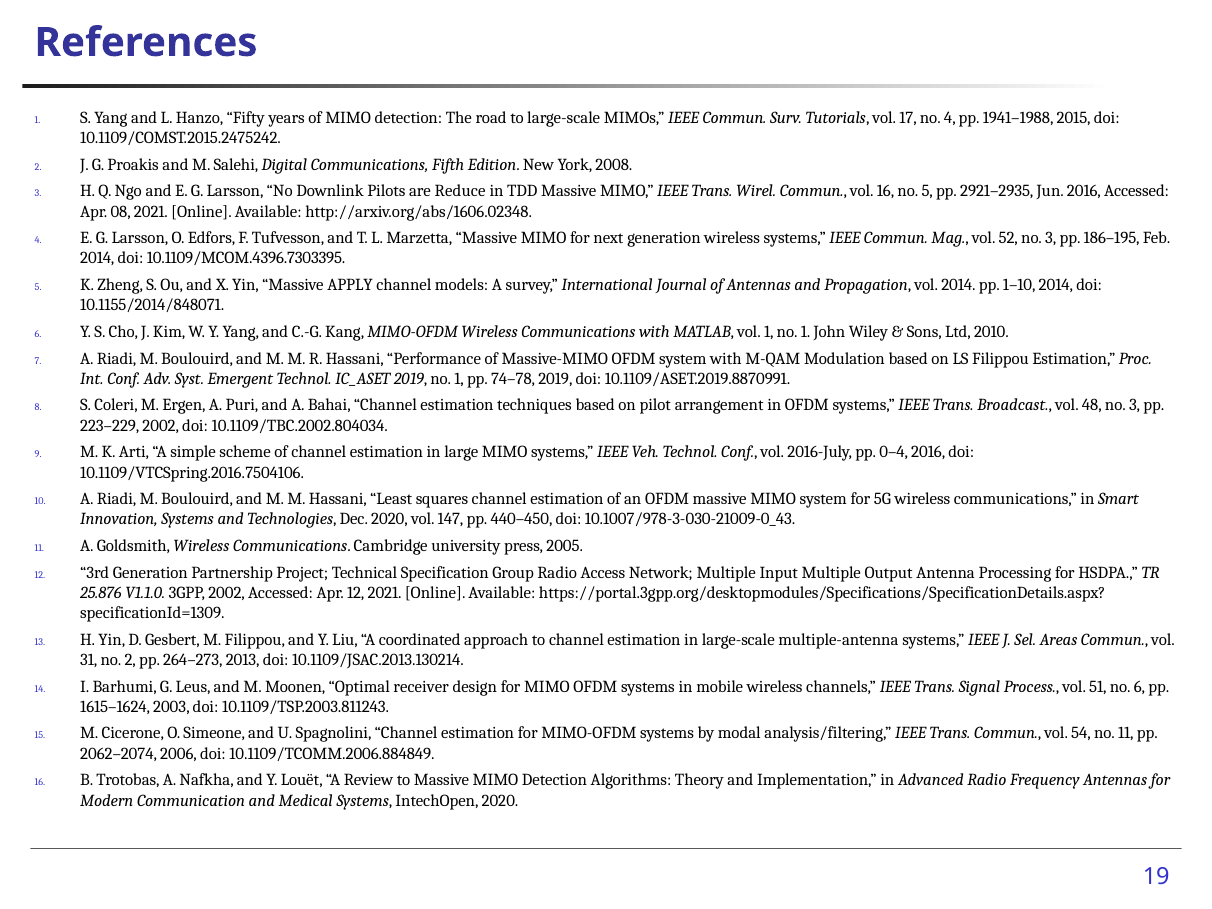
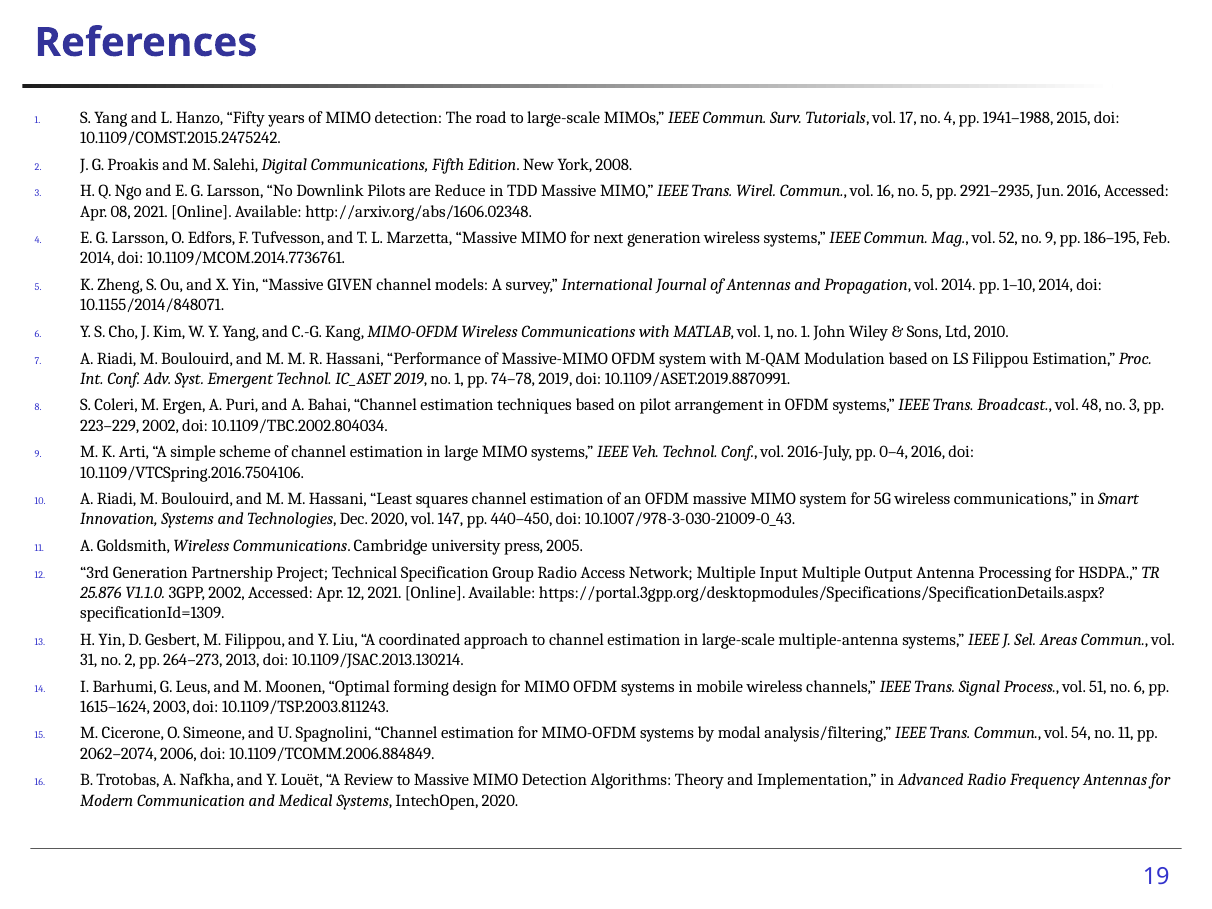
52 no 3: 3 -> 9 (1051, 238)
10.1109/MCOM.4396.7303395: 10.1109/MCOM.4396.7303395 -> 10.1109/MCOM.2014.7736761 (246, 258)
APPLY: APPLY -> GIVEN (350, 285)
receiver: receiver -> forming (421, 687)
